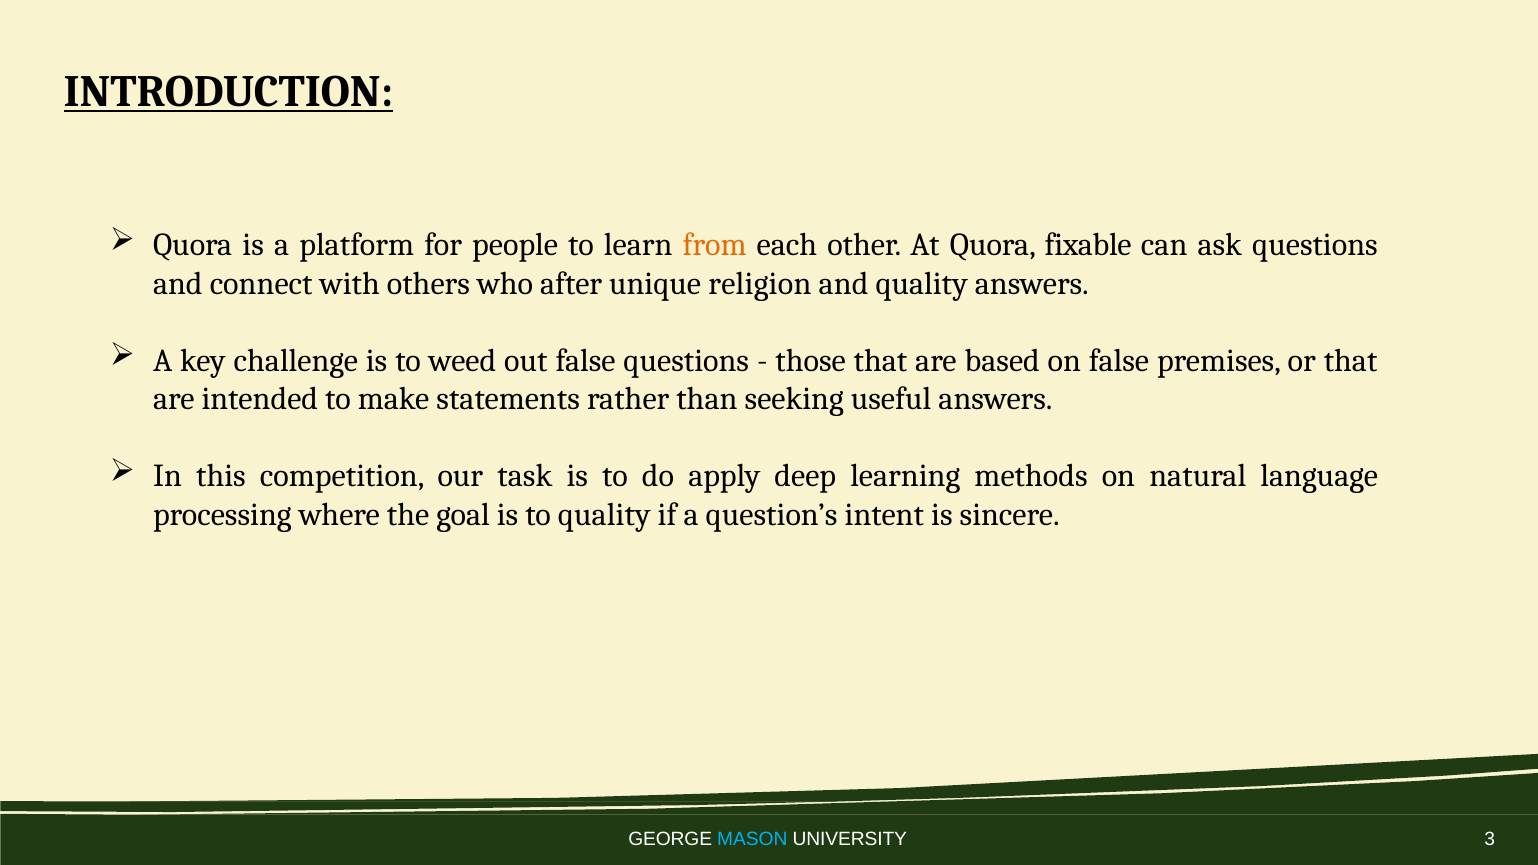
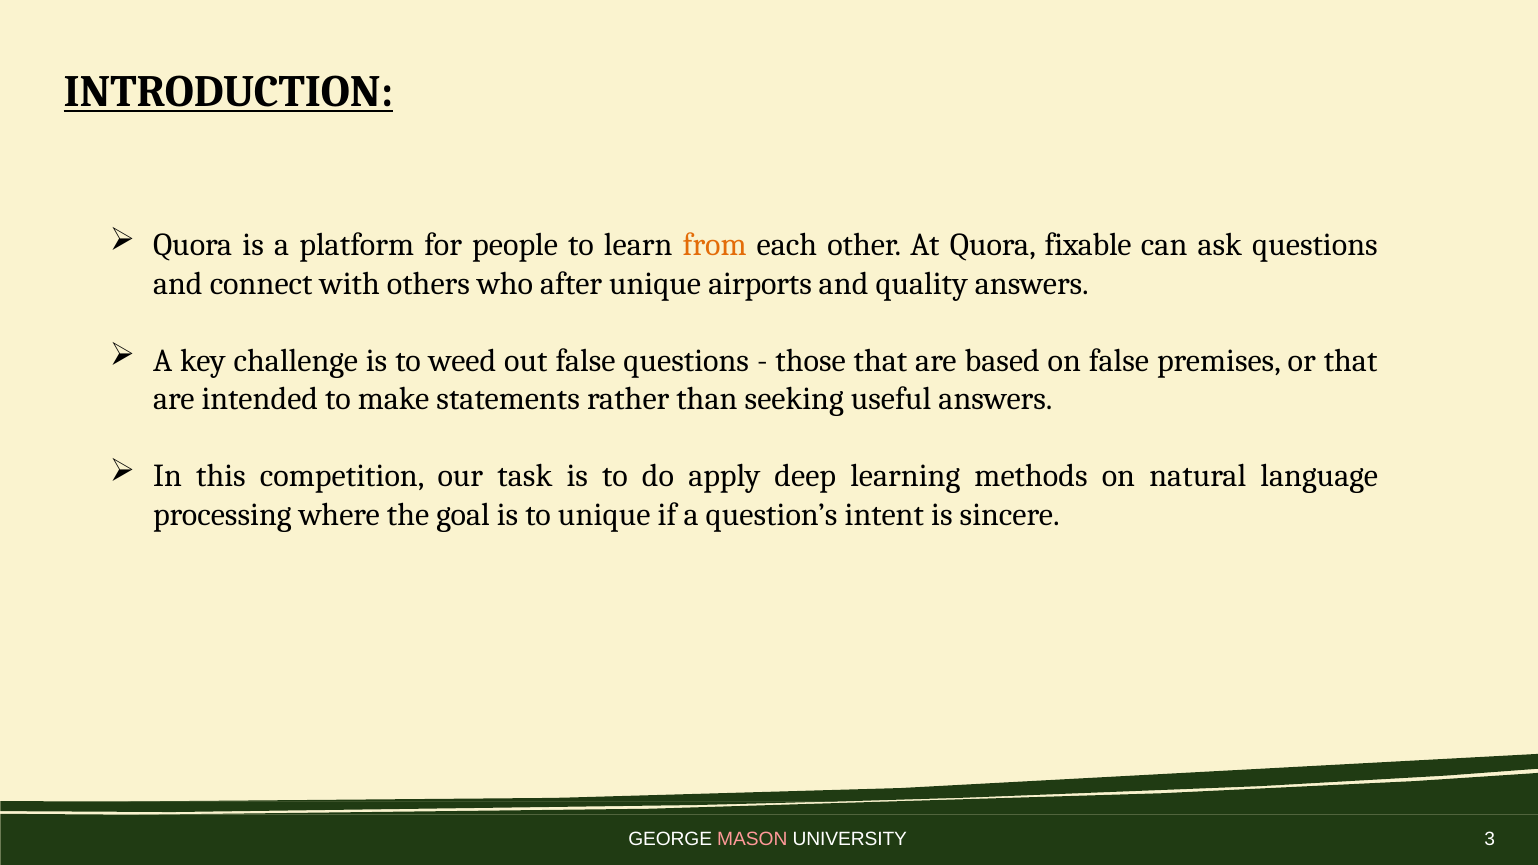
religion: religion -> airports (760, 284)
to quality: quality -> unique (604, 515)
MASON colour: light blue -> pink (752, 840)
